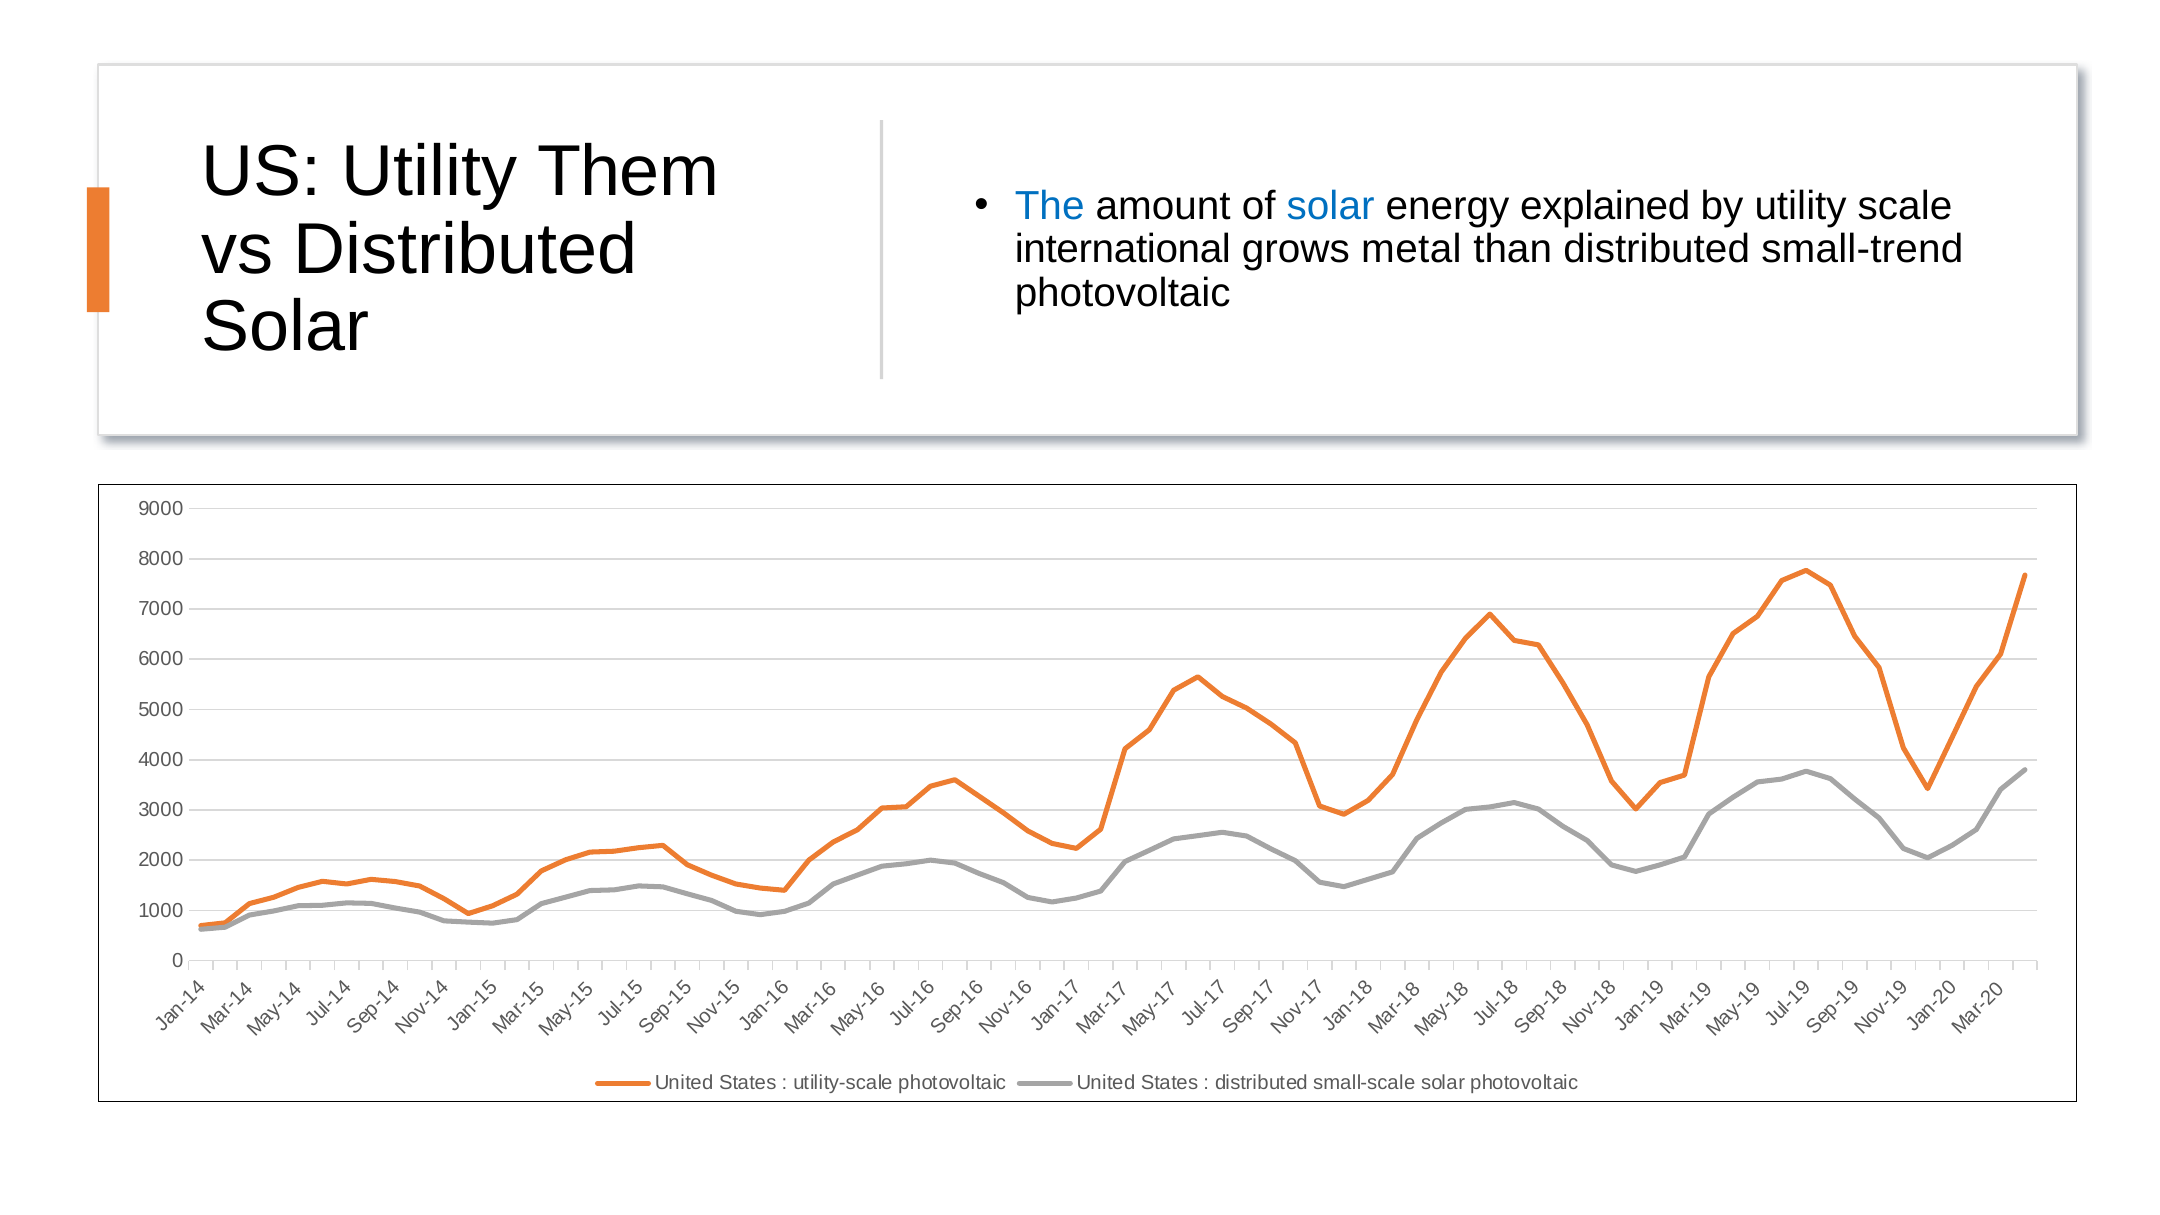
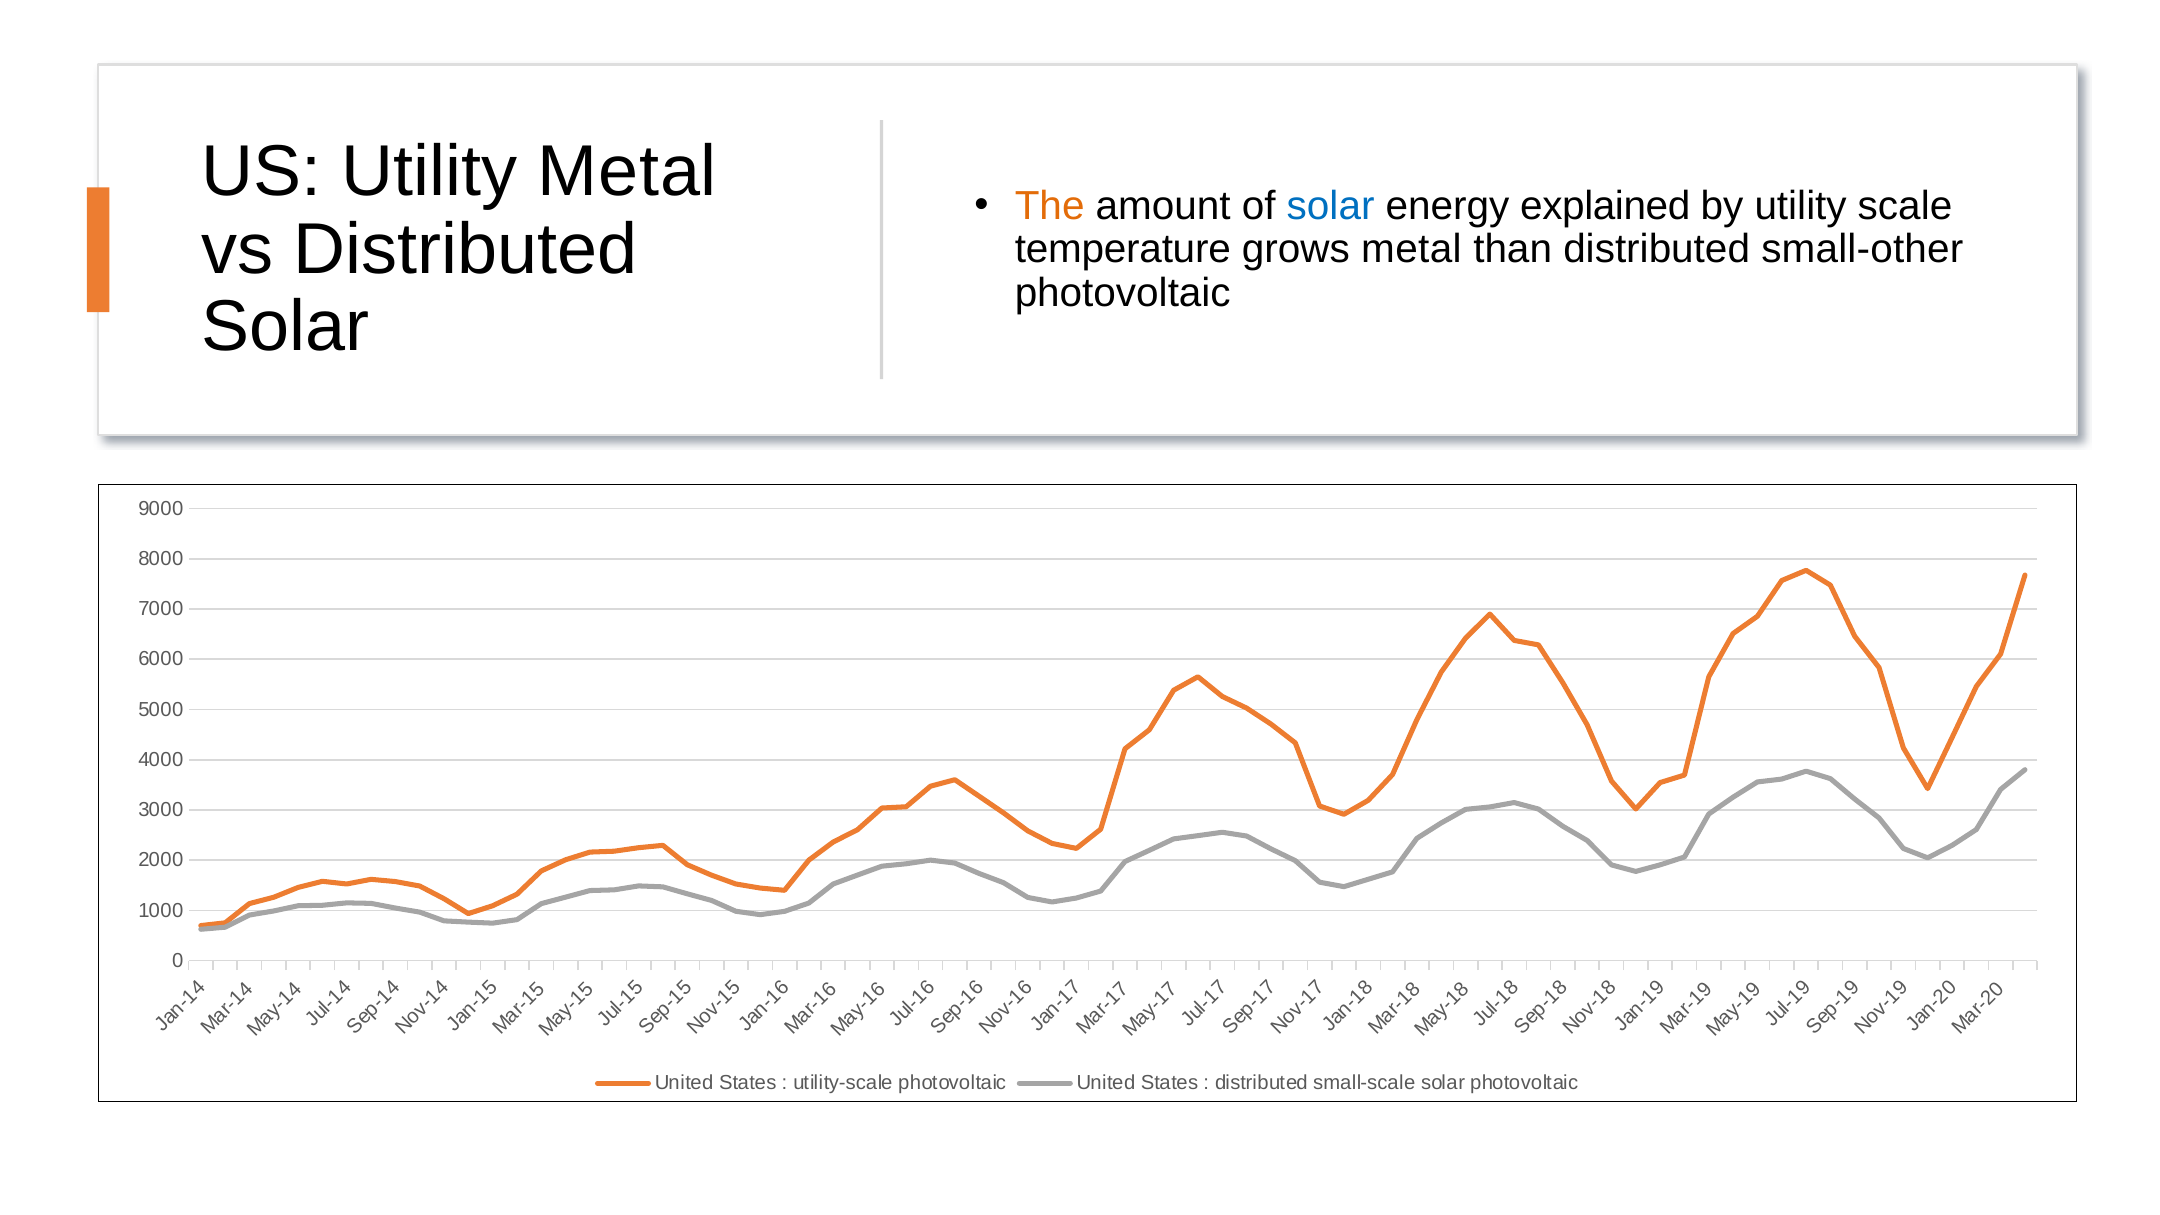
Utility Them: Them -> Metal (627, 171)
The colour: blue -> orange (1050, 206)
international: international -> temperature (1123, 249)
small-trend: small-trend -> small-other (1862, 249)
